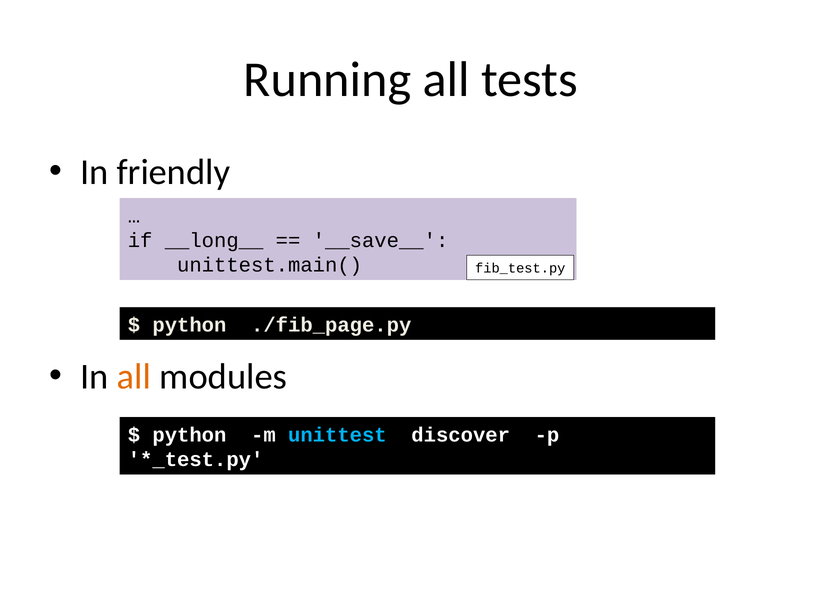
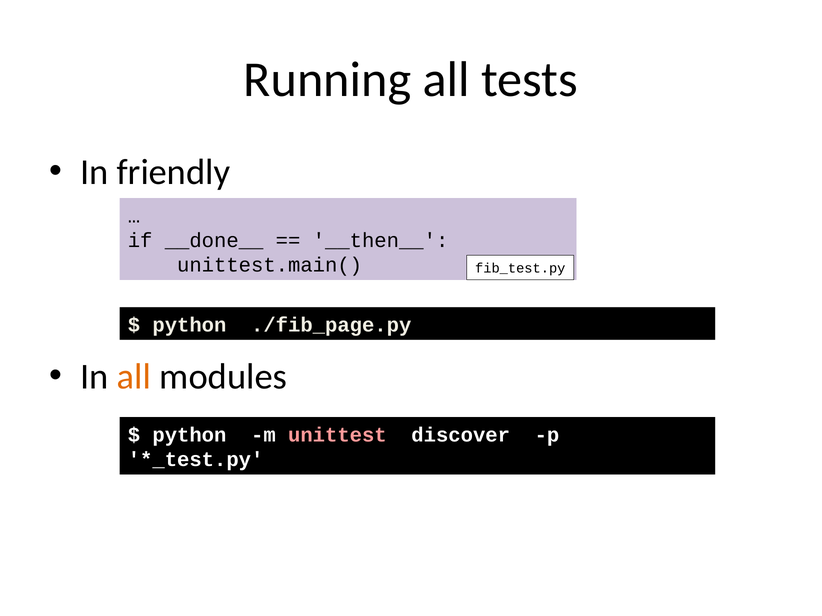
__long__: __long__ -> __done__ (214, 241)
__save__: __save__ -> __then__ (381, 241)
unittest colour: light blue -> pink (337, 435)
